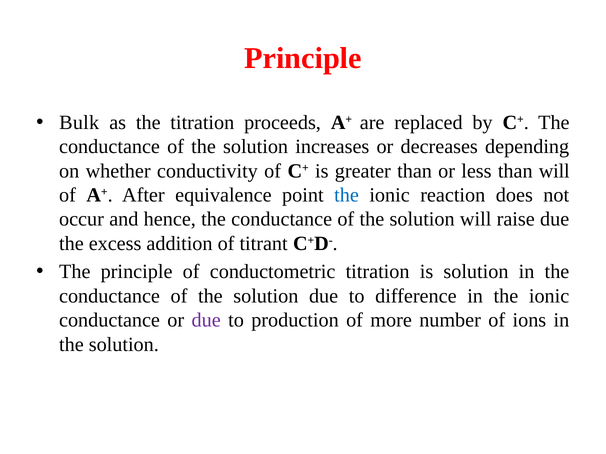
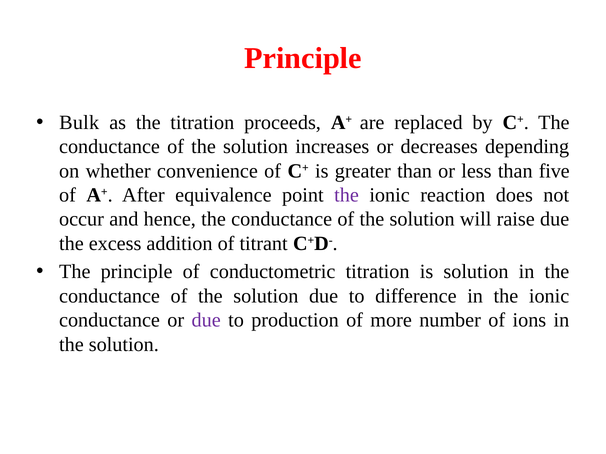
conductivity: conductivity -> convenience (207, 171)
than will: will -> five (554, 171)
the colour: blue -> purple (347, 195)
